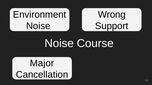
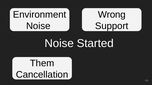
Course: Course -> Started (95, 44)
Major: Major -> Them (42, 64)
